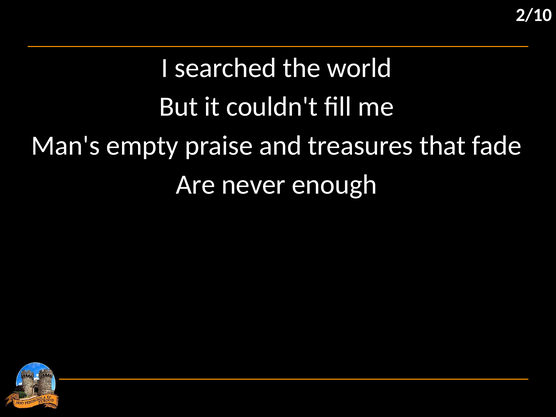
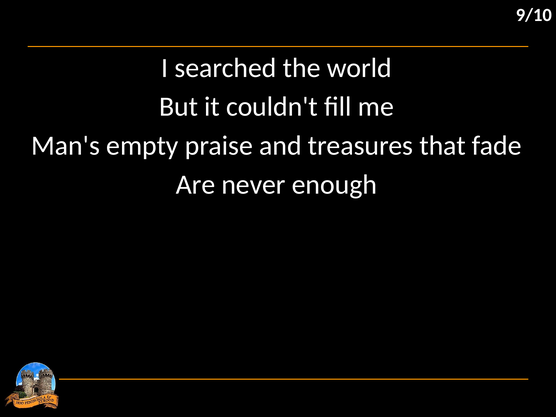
2/10: 2/10 -> 9/10 (534, 15)
